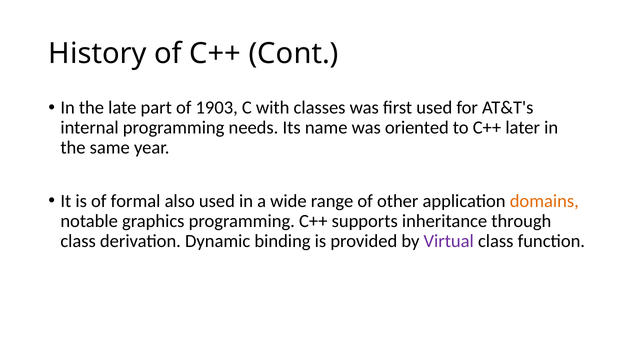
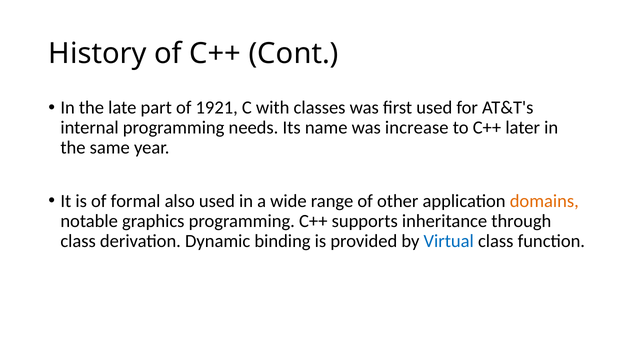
1903: 1903 -> 1921 (217, 108)
oriented: oriented -> increase (417, 128)
Virtual colour: purple -> blue (449, 241)
